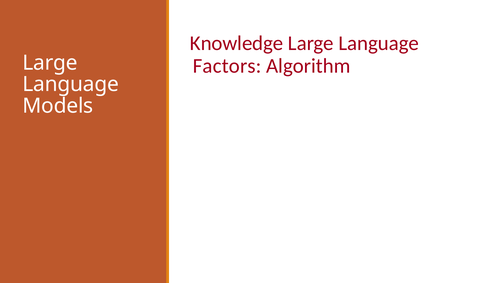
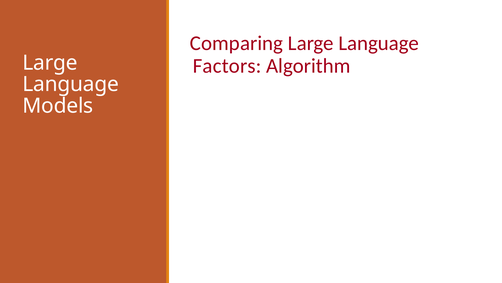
Knowledge: Knowledge -> Comparing (237, 43)
